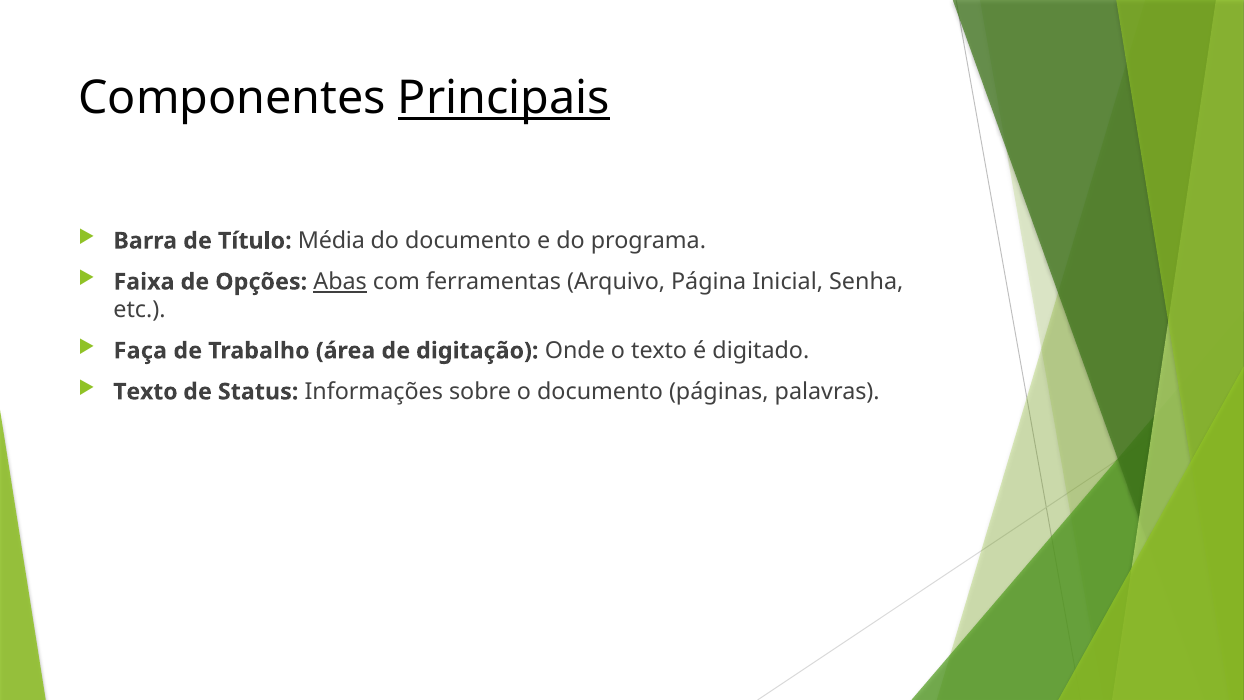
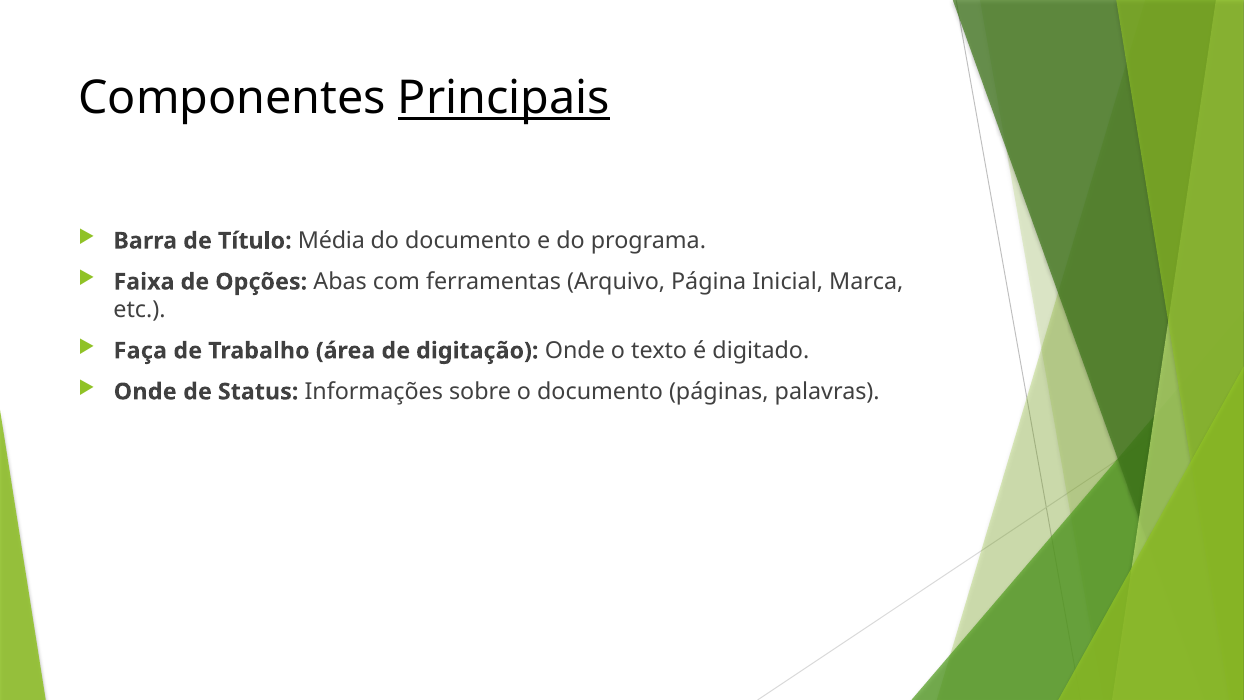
Abas underline: present -> none (340, 282)
Senha: Senha -> Marca (866, 282)
Texto: Texto -> Onde (145, 392)
